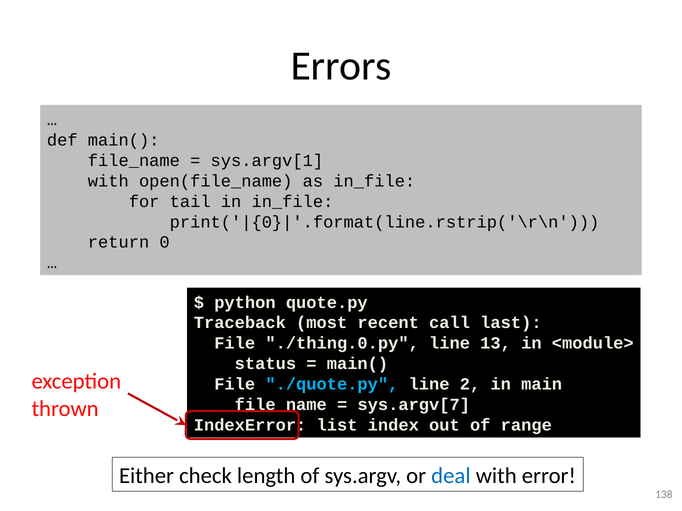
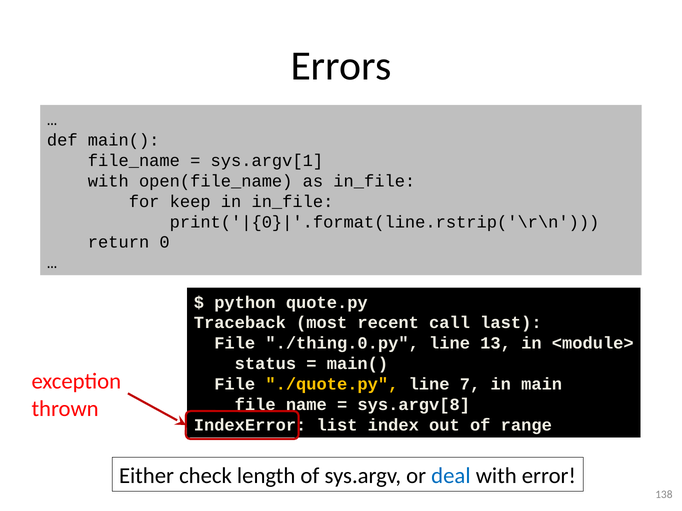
tail: tail -> keep (190, 202)
./quote.py colour: light blue -> yellow (332, 385)
2: 2 -> 7 (470, 385)
sys.argv[7: sys.argv[7 -> sys.argv[8 (414, 405)
